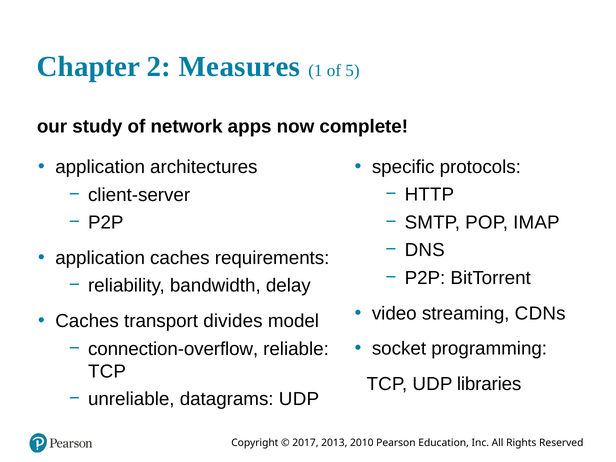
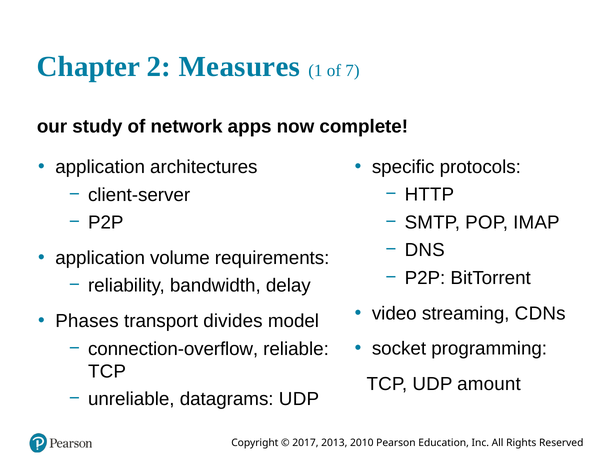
5: 5 -> 7 (352, 71)
application caches: caches -> volume (180, 258)
Caches: Caches -> Phases (87, 321)
libraries: libraries -> amount (489, 384)
